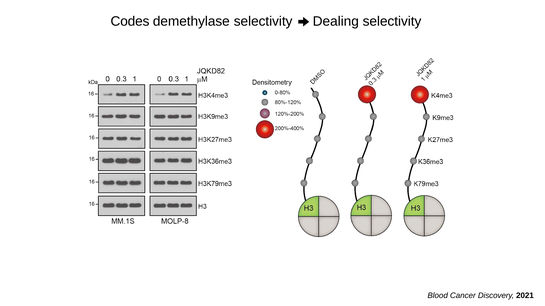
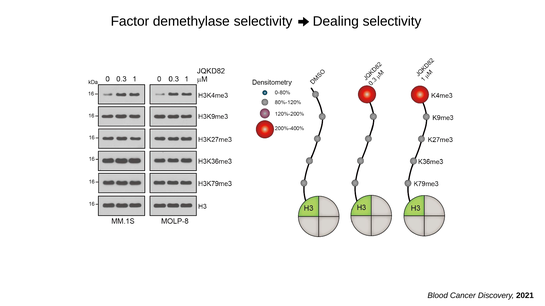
Codes: Codes -> Factor (130, 21)
